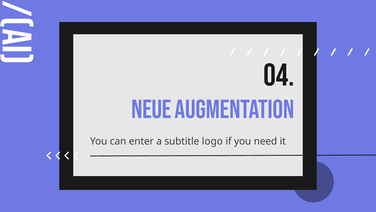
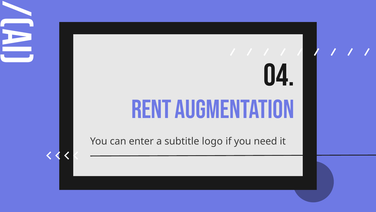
Neue: Neue -> Rent (151, 109)
